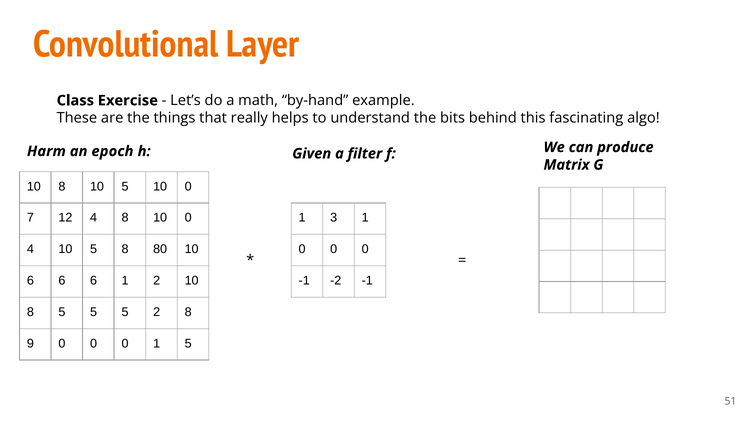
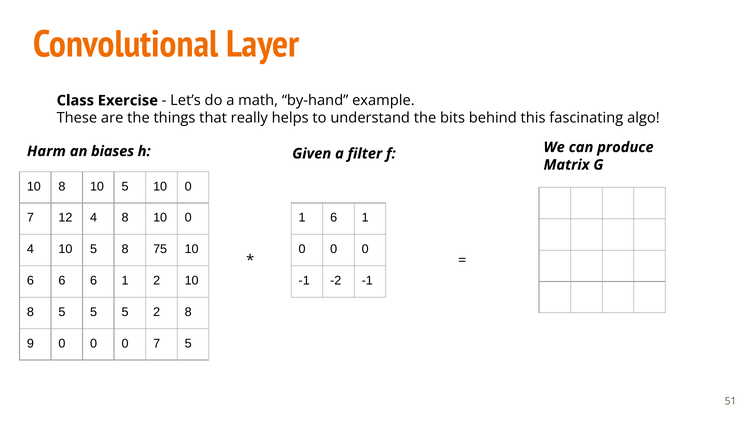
epoch: epoch -> biases (113, 151)
1 3: 3 -> 6 (334, 218)
80: 80 -> 75 (160, 249)
0 0 1: 1 -> 7 (157, 343)
